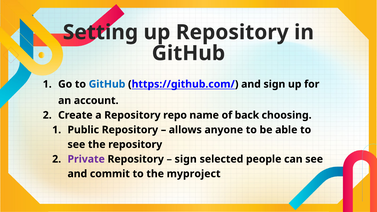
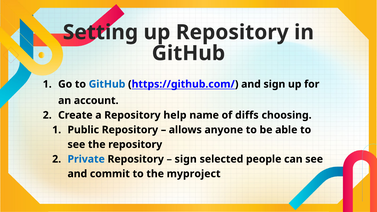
repo: repo -> help (175, 115)
back: back -> diffs (247, 115)
Private colour: purple -> blue (86, 159)
